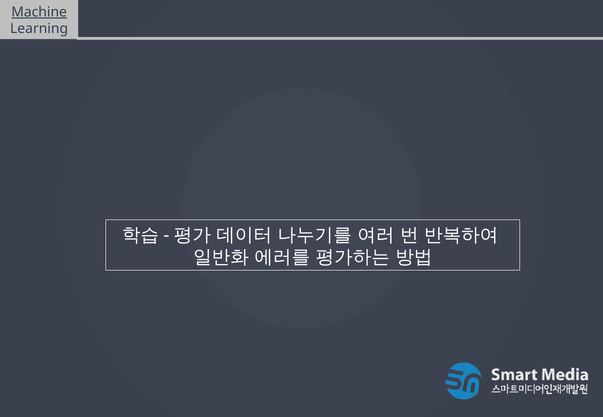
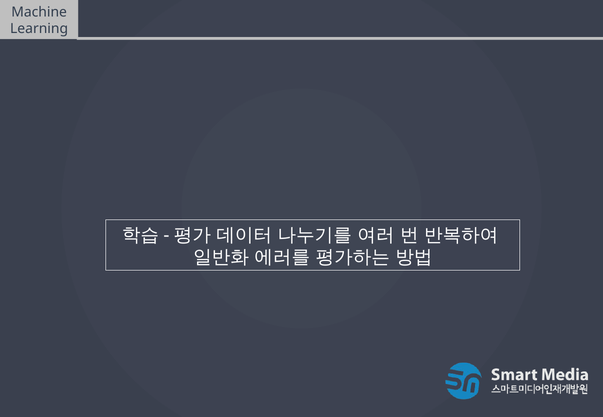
Machine underline: present -> none (39, 12)
